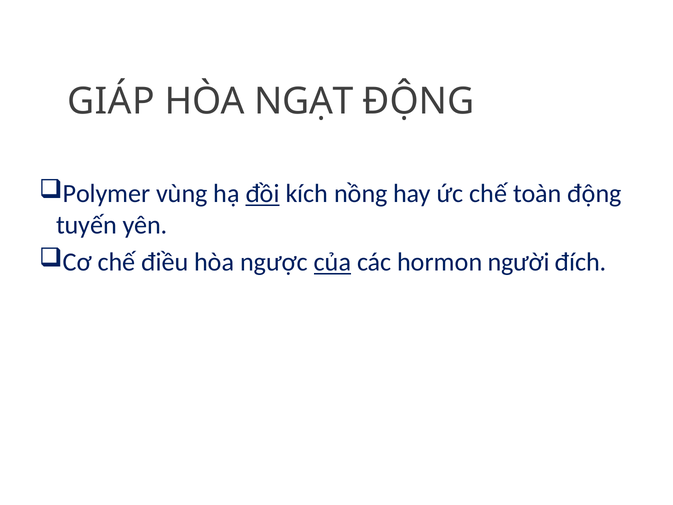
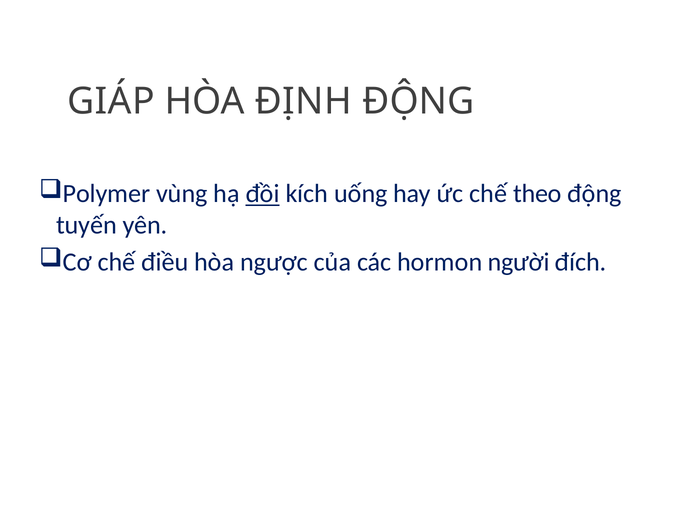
NGẠT: NGẠT -> ĐỊNH (303, 101)
nồng: nồng -> uống (361, 194)
toàn: toàn -> theo (537, 194)
của underline: present -> none (333, 262)
